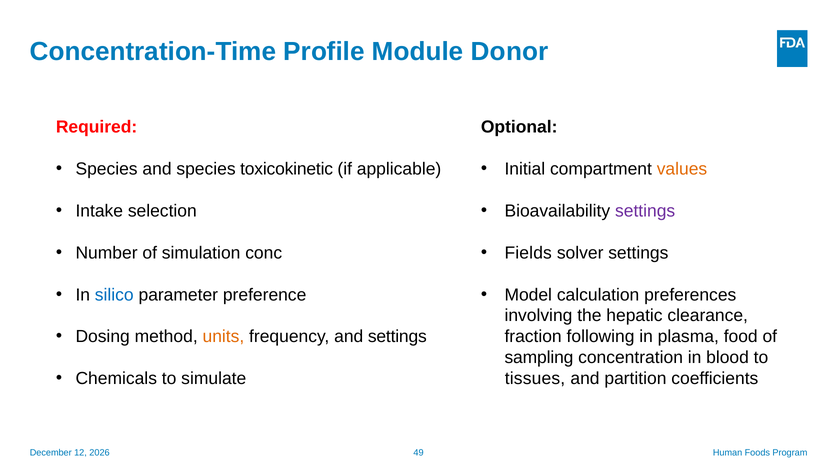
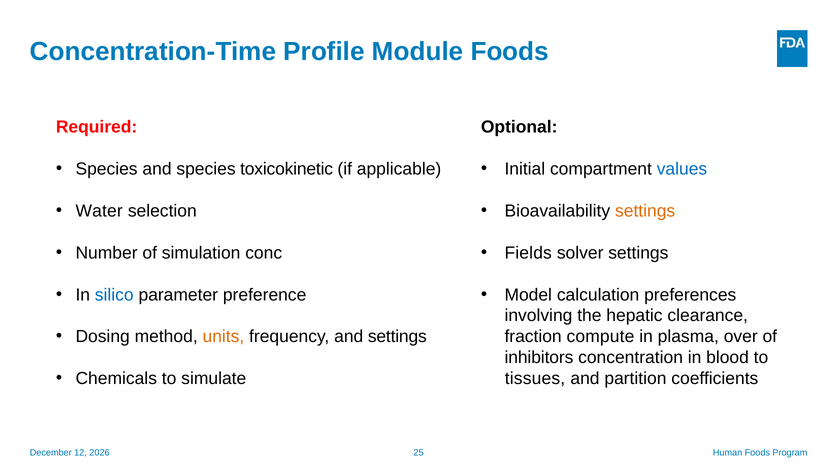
Module Donor: Donor -> Foods (510, 52)
values colour: orange -> blue (682, 169)
Intake: Intake -> Water (99, 211)
settings colour: purple -> orange (645, 211)
following: following -> compute (600, 336)
food: food -> over (741, 336)
sampling: sampling -> inhibitors (539, 357)
49: 49 -> 25 (419, 452)
